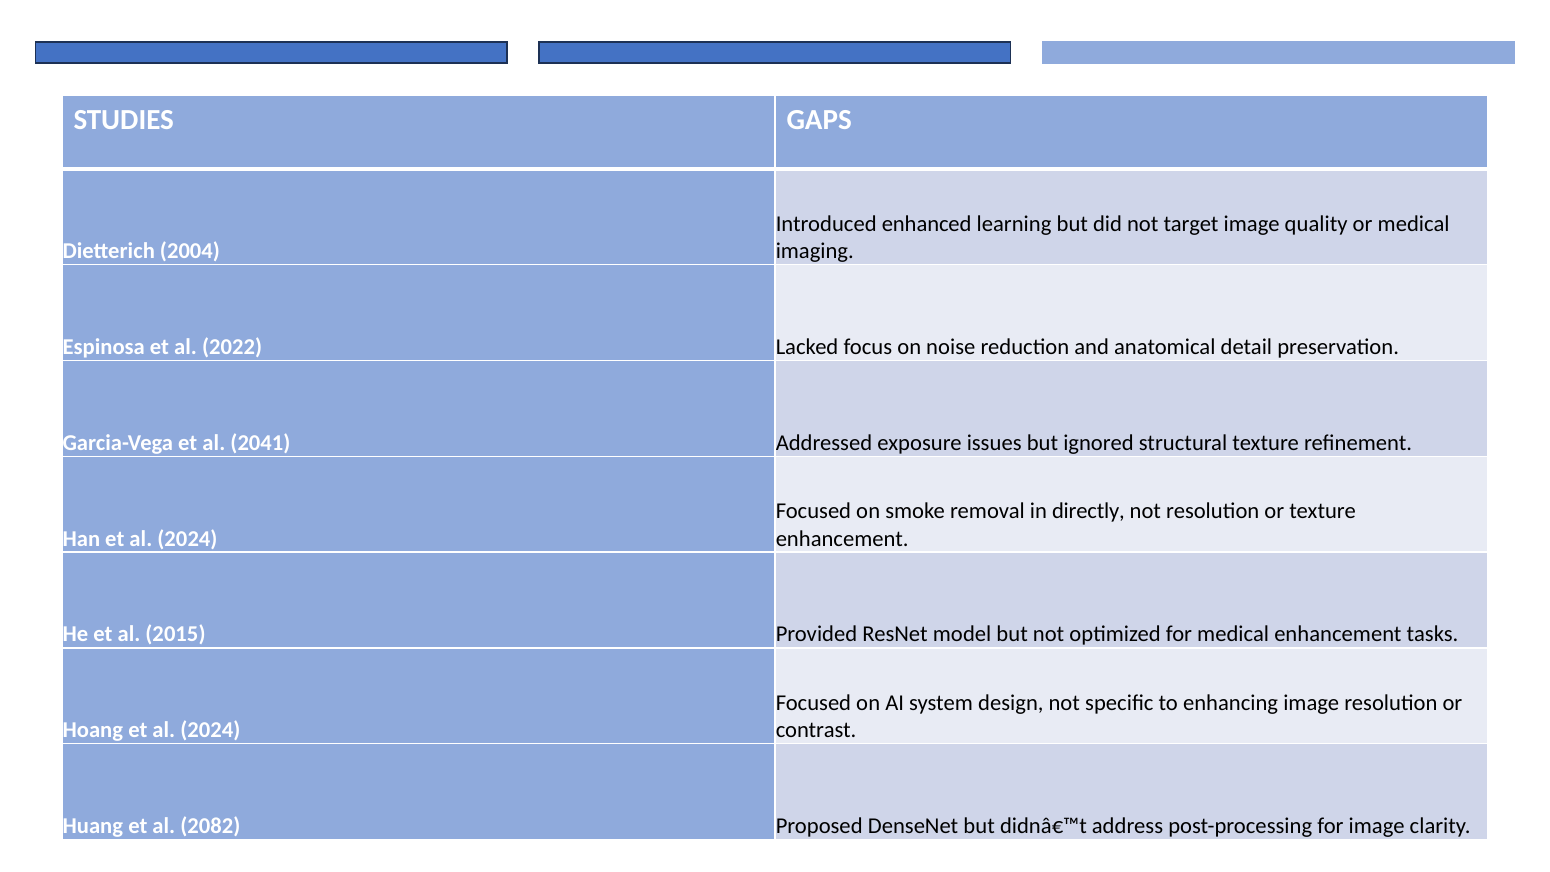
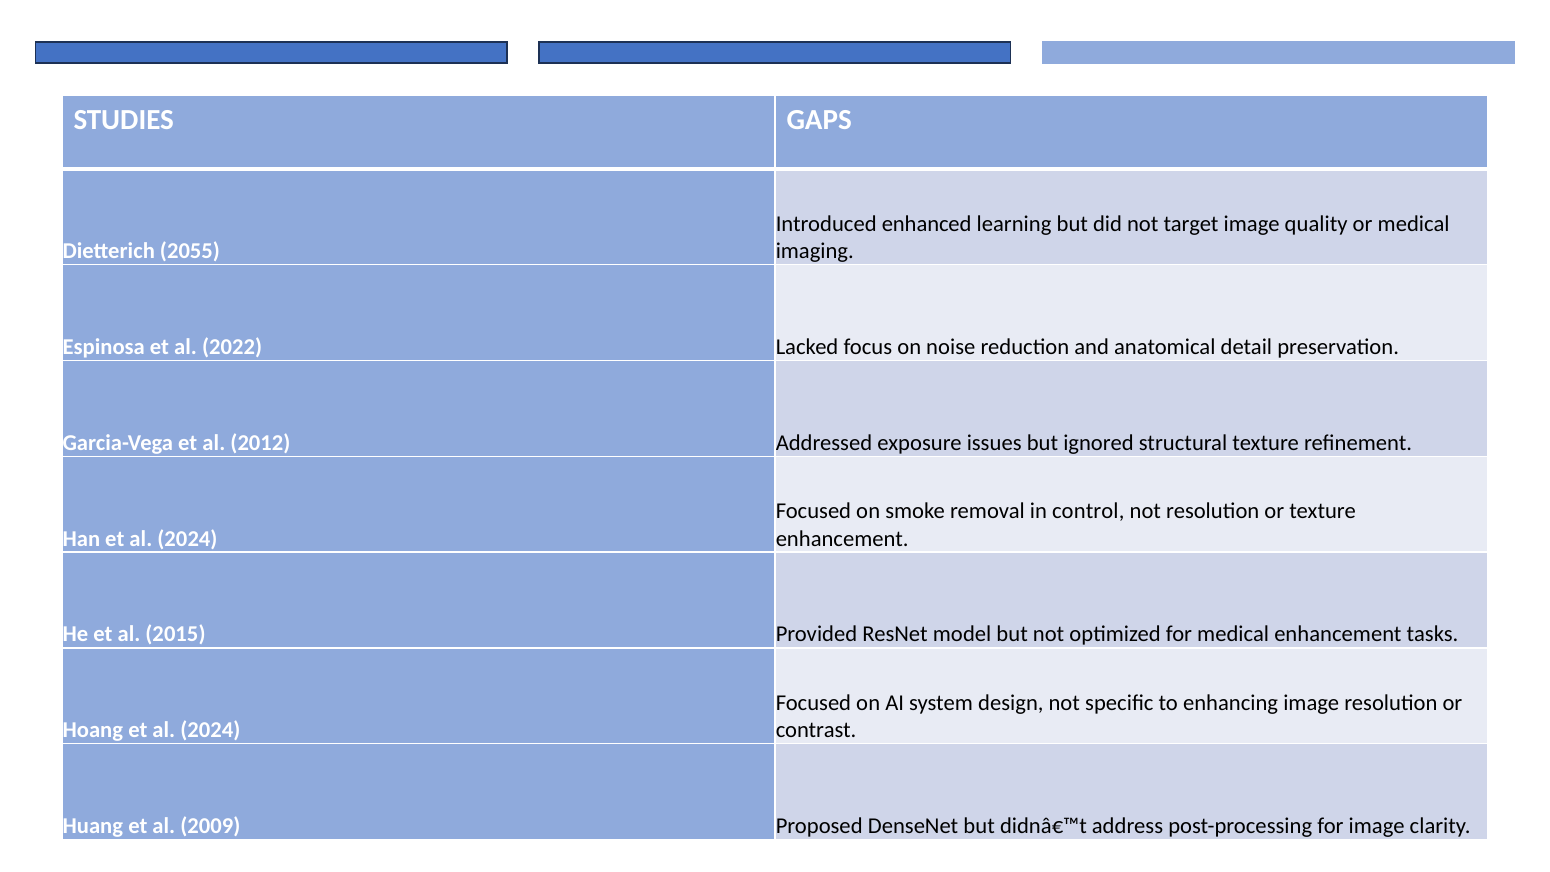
2004: 2004 -> 2055 (190, 251)
2041: 2041 -> 2012 (260, 443)
directly: directly -> control (1088, 511)
2082: 2082 -> 2009 (210, 826)
